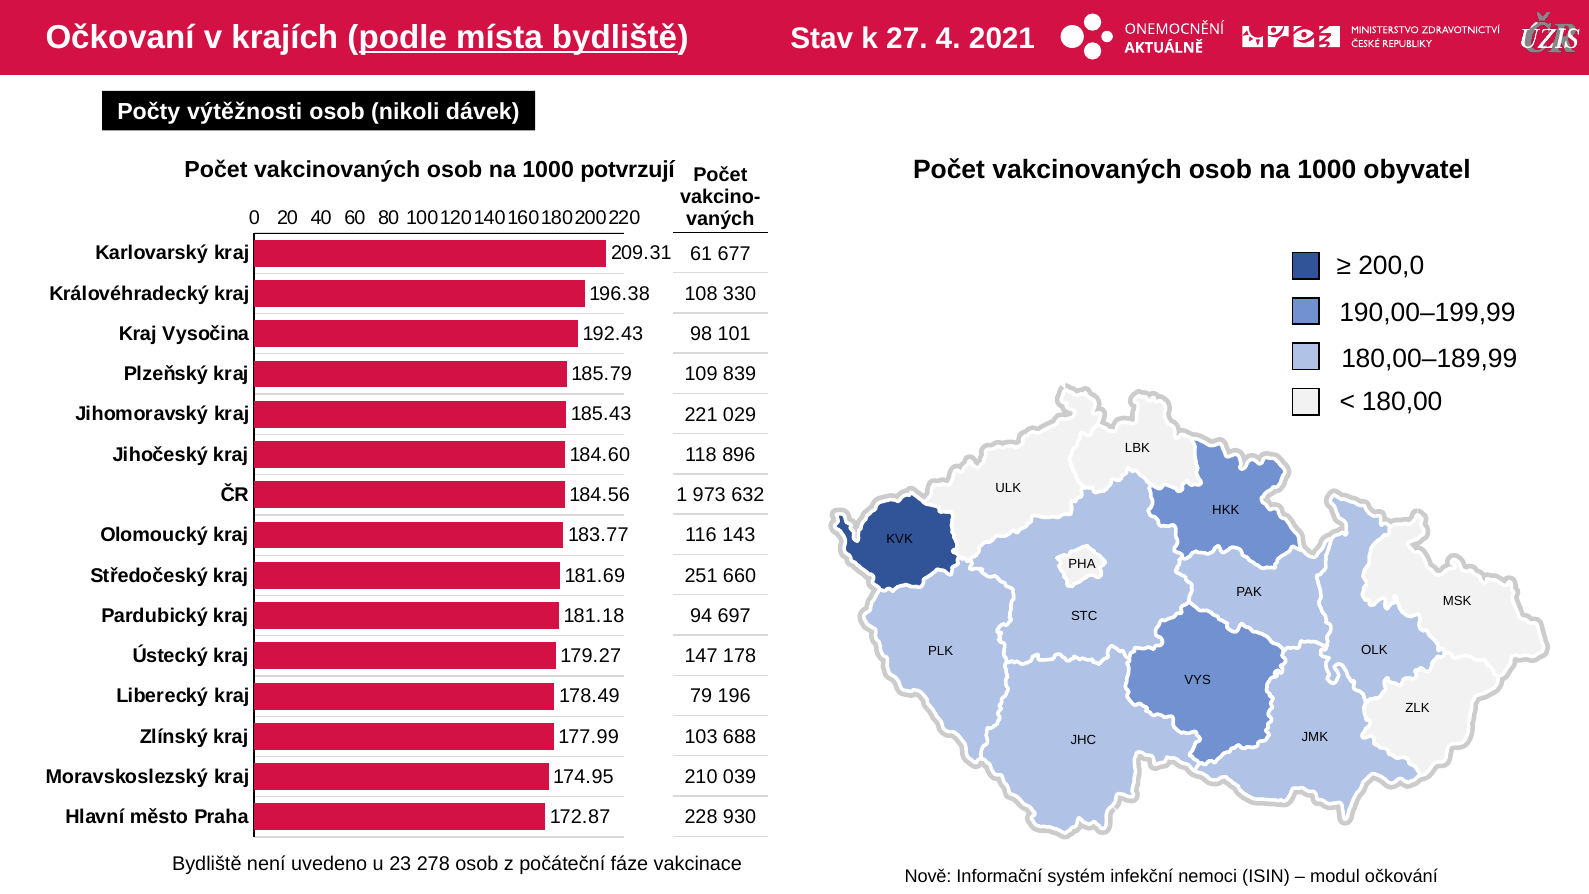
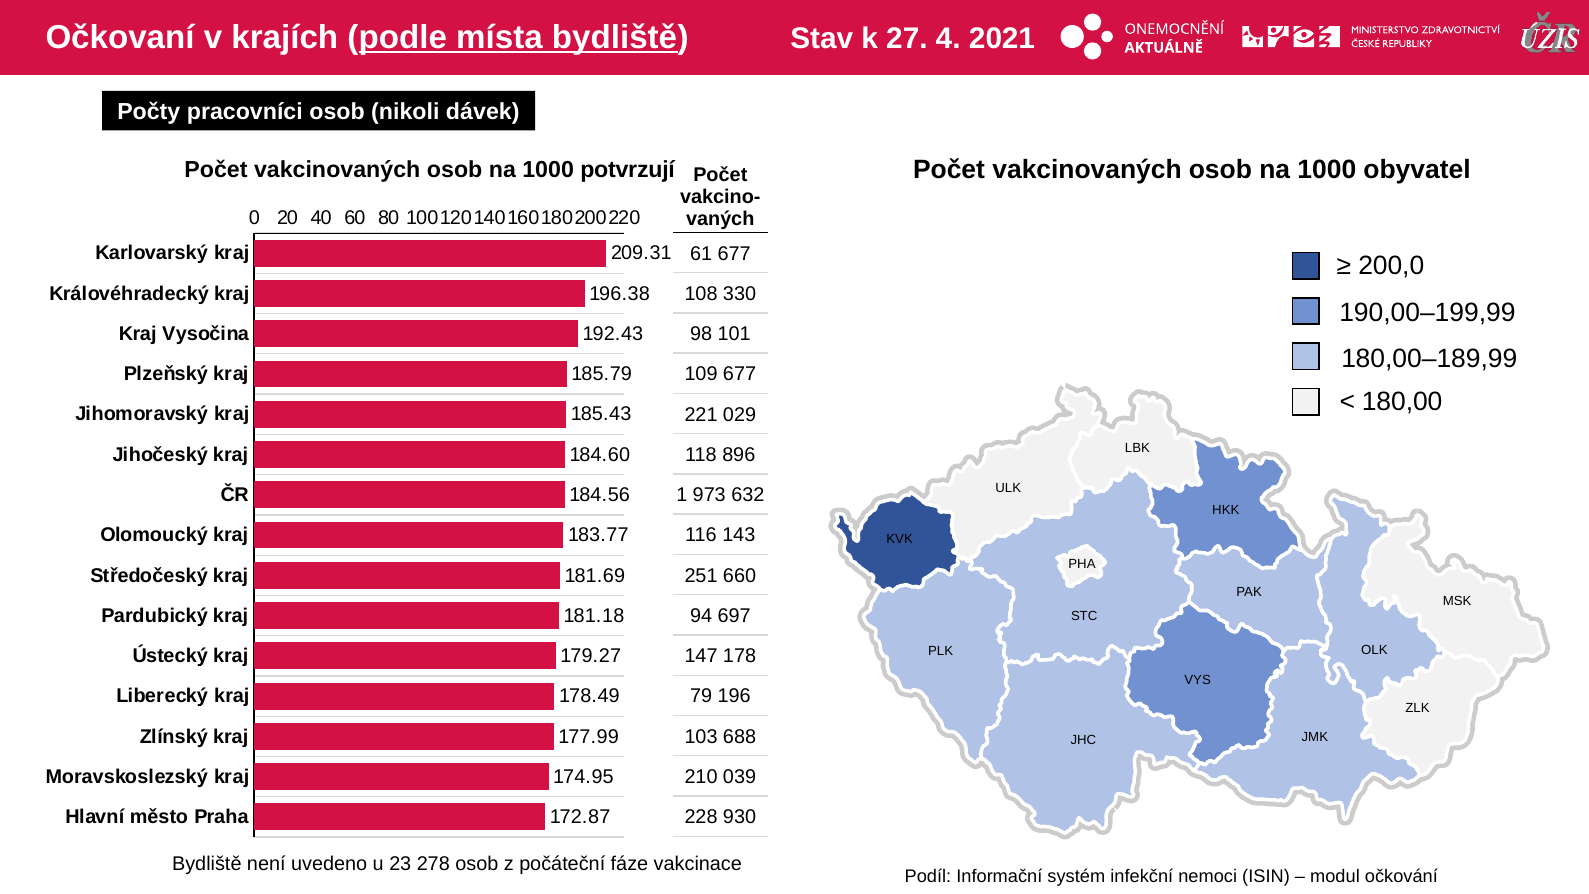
výtěžnosti: výtěžnosti -> pracovníci (245, 112)
109 839: 839 -> 677 (740, 374)
Nově: Nově -> Podíl (928, 876)
